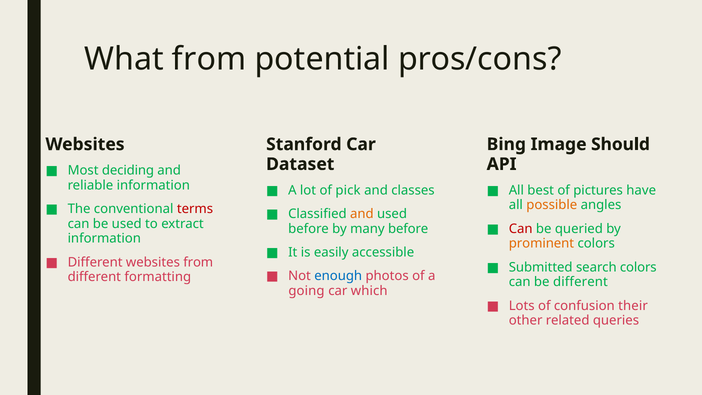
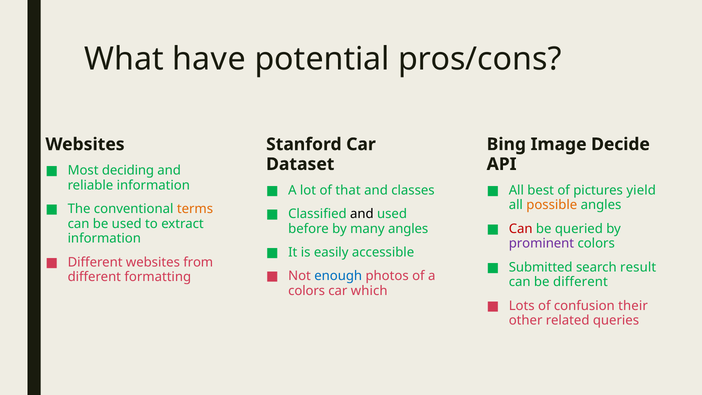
What from: from -> have (209, 59)
Should: Should -> Decide (620, 144)
pick: pick -> that (348, 190)
have: have -> yield (641, 190)
terms colour: red -> orange (195, 209)
and colour: orange -> black (362, 214)
many before: before -> angles (408, 229)
prominent colour: orange -> purple (541, 243)
search colors: colors -> result (638, 267)
going: going -> colors (307, 291)
